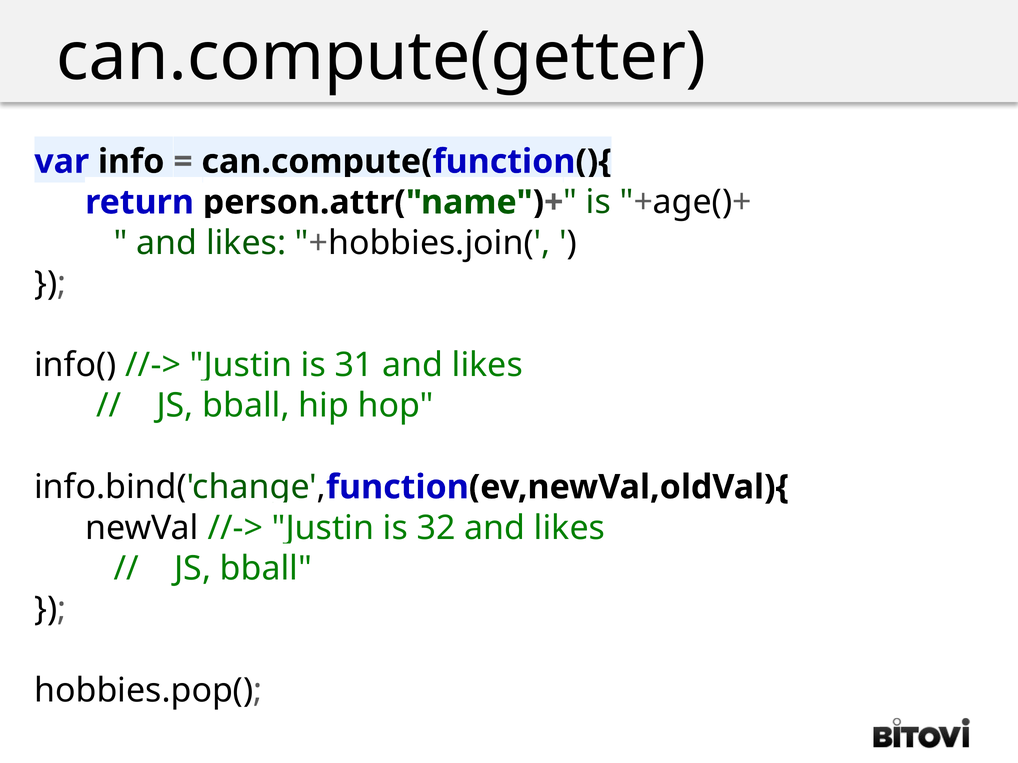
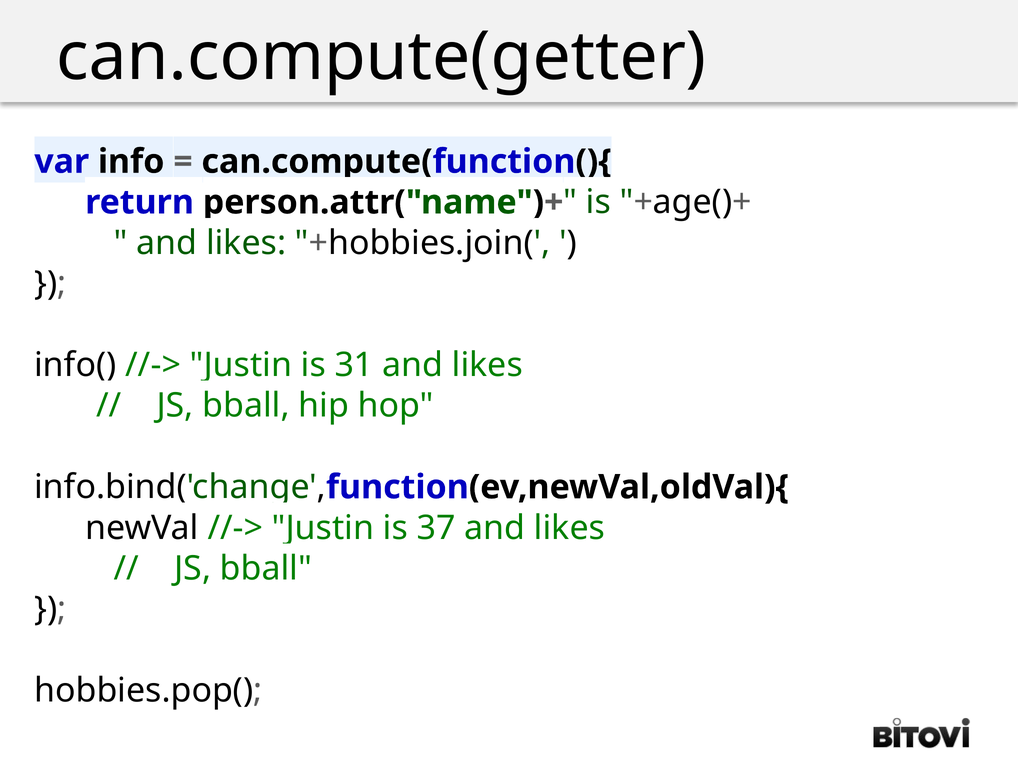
32: 32 -> 37 (436, 528)
